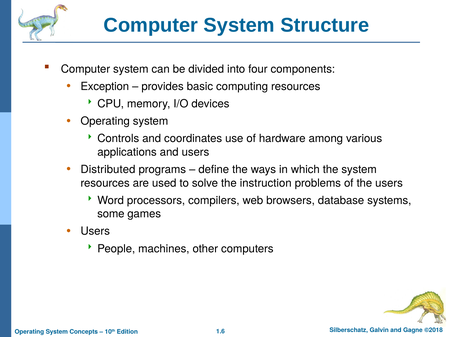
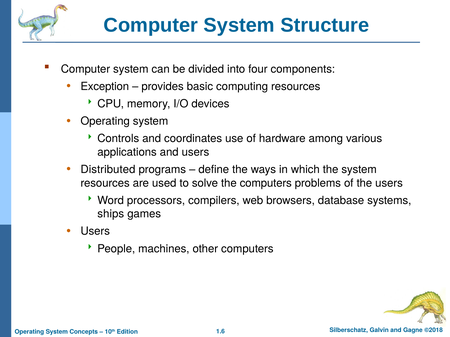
the instruction: instruction -> computers (266, 183)
some: some -> ships (111, 214)
